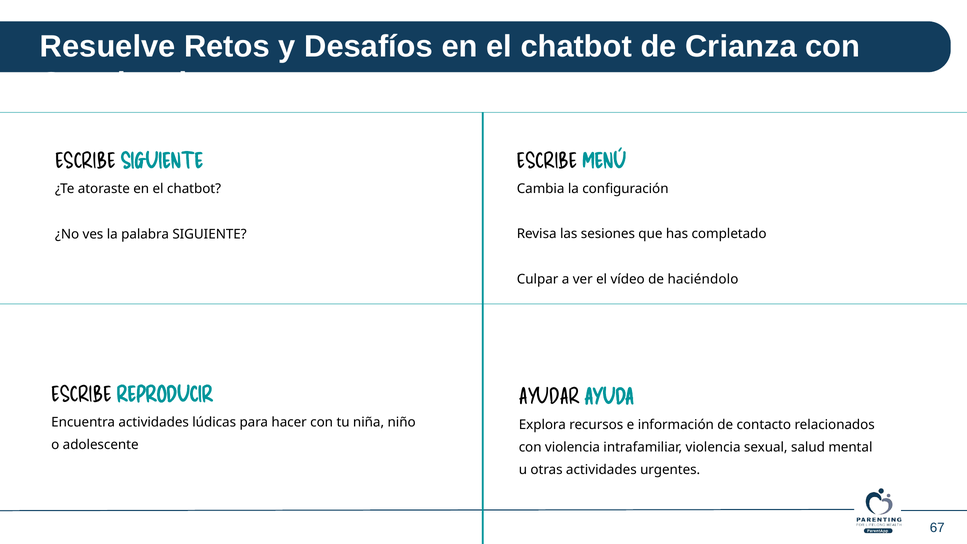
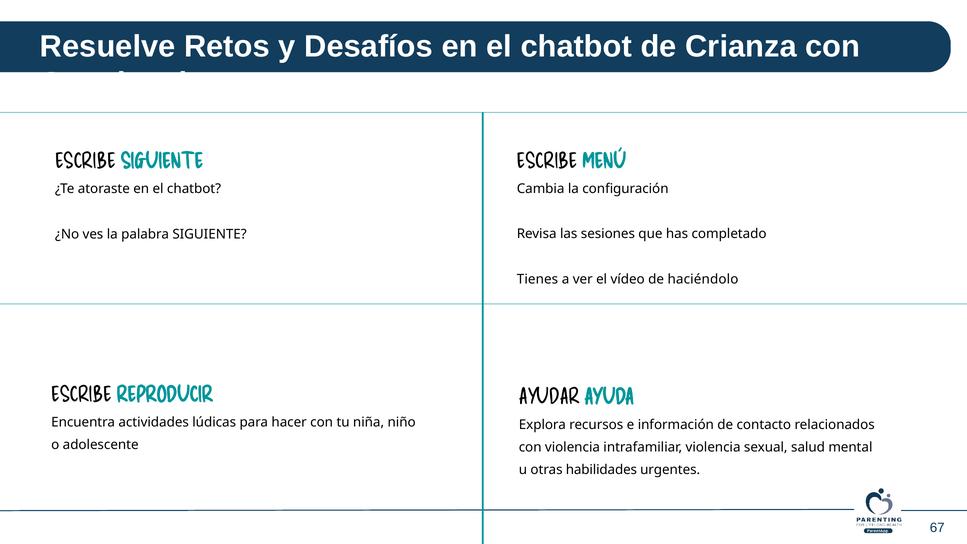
Culpar: Culpar -> Tienes (538, 279)
otras actividades: actividades -> habilidades (601, 470)
